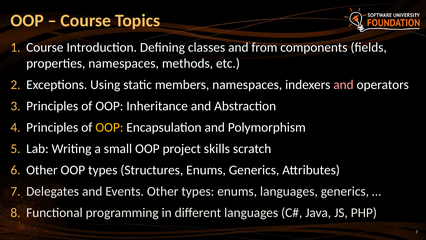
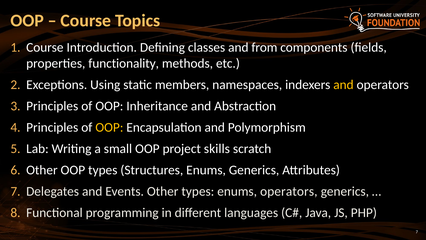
properties namespaces: namespaces -> functionality (124, 63)
and colour: pink -> yellow (343, 85)
enums languages: languages -> operators (289, 191)
